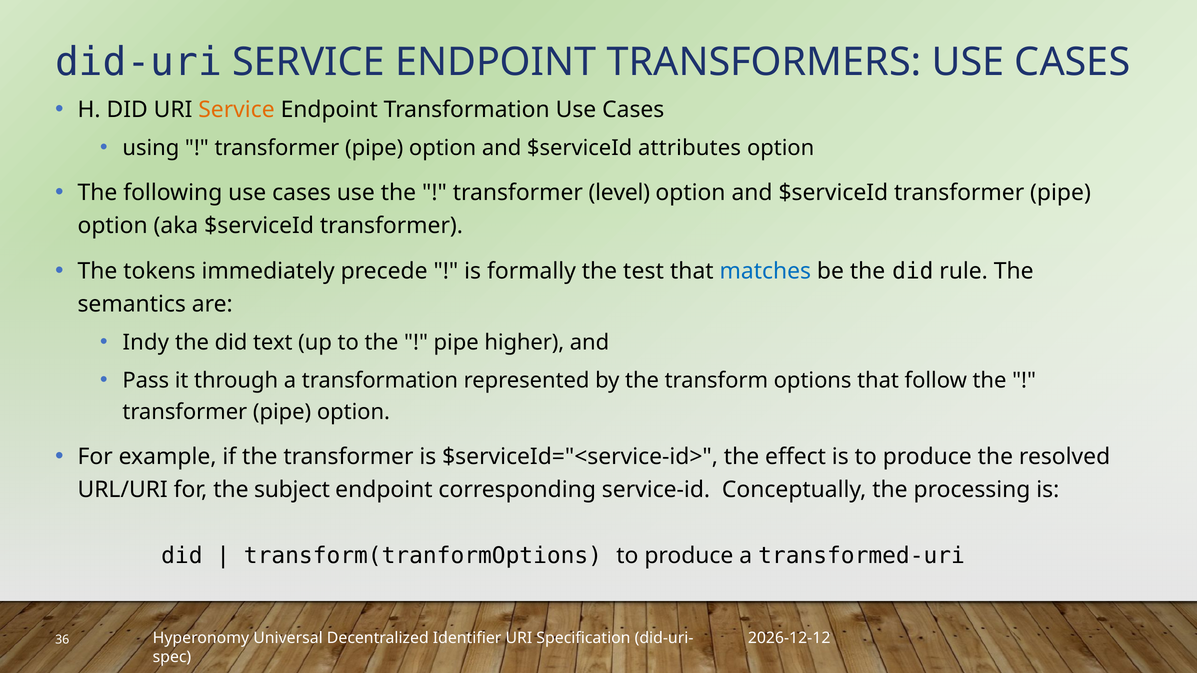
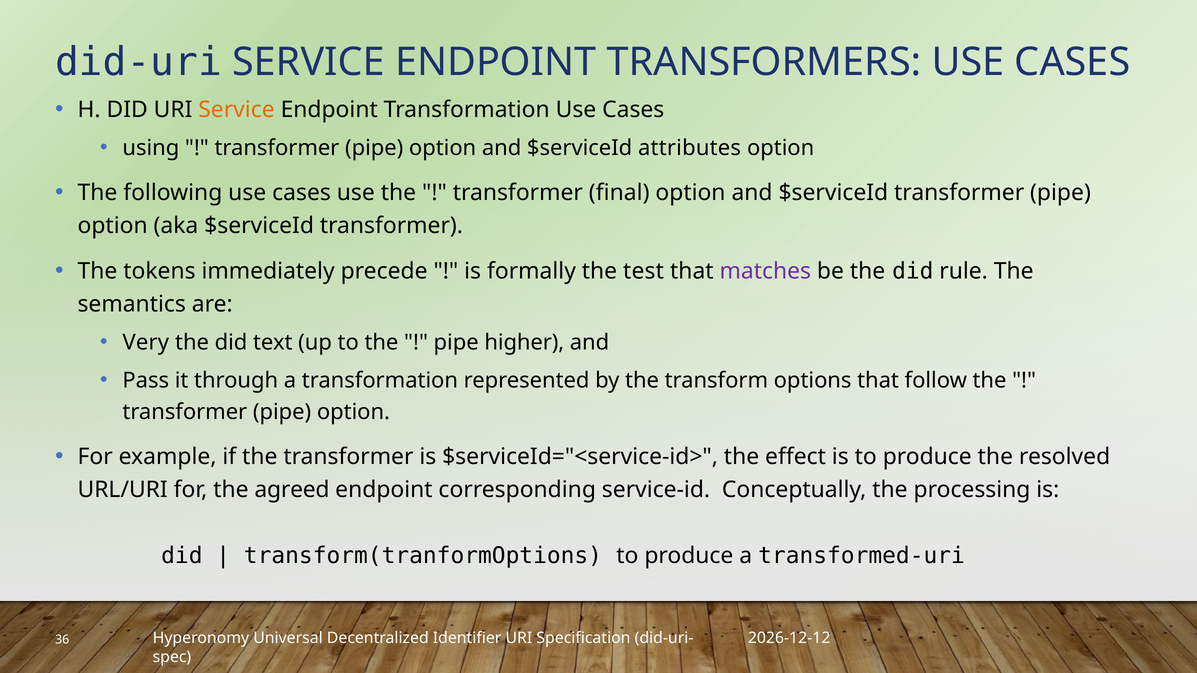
level: level -> final (619, 193)
matches colour: blue -> purple (765, 271)
Indy: Indy -> Very (146, 343)
subject: subject -> agreed (292, 490)
